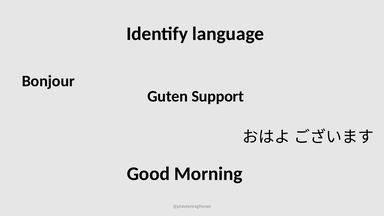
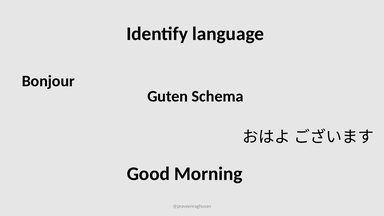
Support: Support -> Schema (218, 96)
